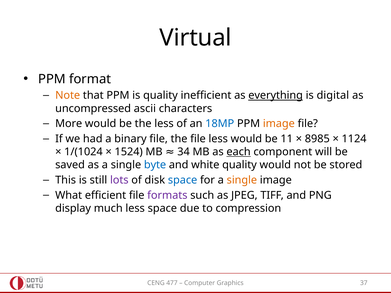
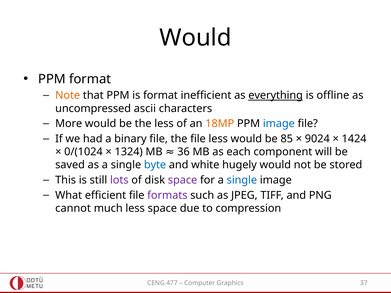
Virtual: Virtual -> Would (195, 38)
is quality: quality -> format (161, 95)
digital: digital -> offline (333, 95)
18MP colour: blue -> orange (220, 124)
image colour: orange -> blue (279, 124)
11: 11 -> 85 (287, 139)
8985: 8985 -> 9024 (317, 139)
1124: 1124 -> 1424 (354, 139)
1/(1024: 1/(1024 -> 0/(1024 (83, 152)
1524: 1524 -> 1324 (129, 152)
34: 34 -> 36 (184, 152)
each underline: present -> none (239, 152)
white quality: quality -> hugely (239, 165)
space colour: blue -> purple (183, 180)
single colour: orange -> blue (242, 180)
display: display -> cannot (73, 208)
